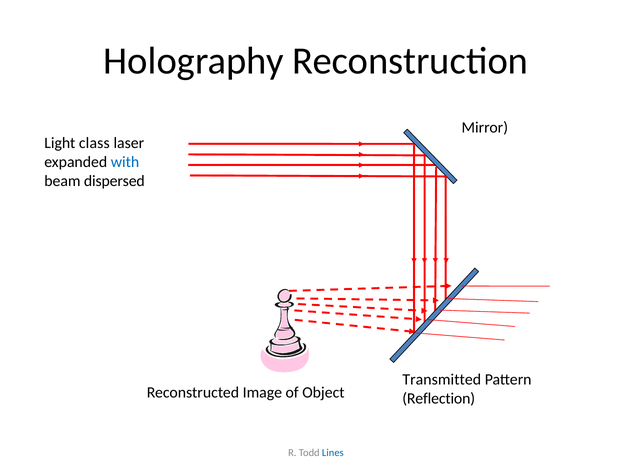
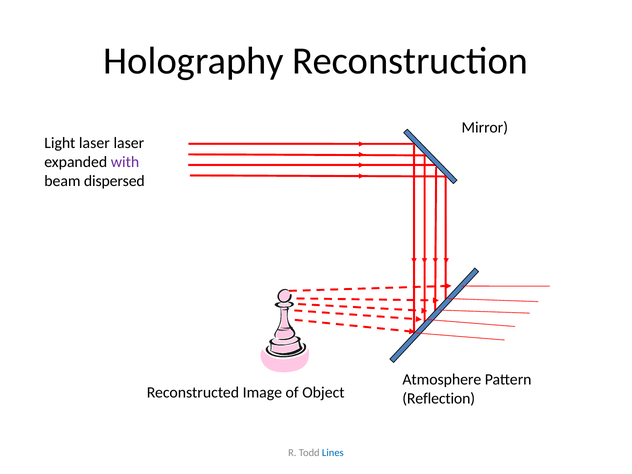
Light class: class -> laser (94, 143)
with colour: blue -> purple (125, 162)
Transmitted: Transmitted -> Atmosphere (442, 380)
